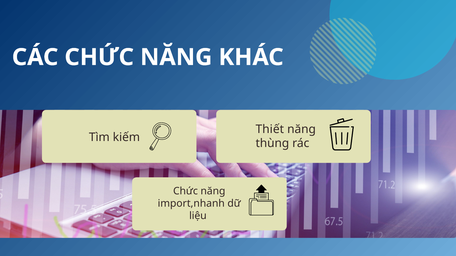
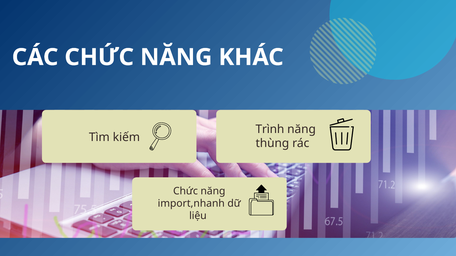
Thiết: Thiết -> Trình (270, 129)
